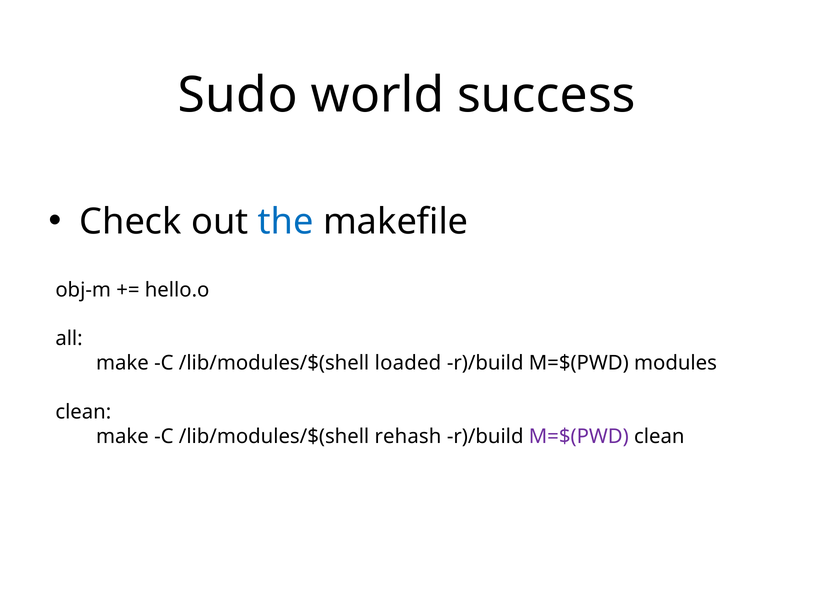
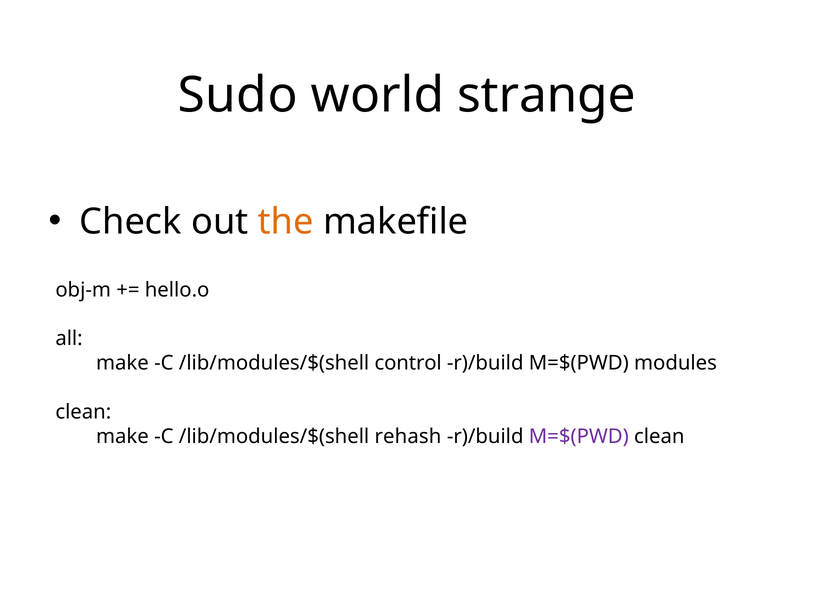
success: success -> strange (547, 95)
the colour: blue -> orange (286, 221)
loaded: loaded -> control (408, 363)
